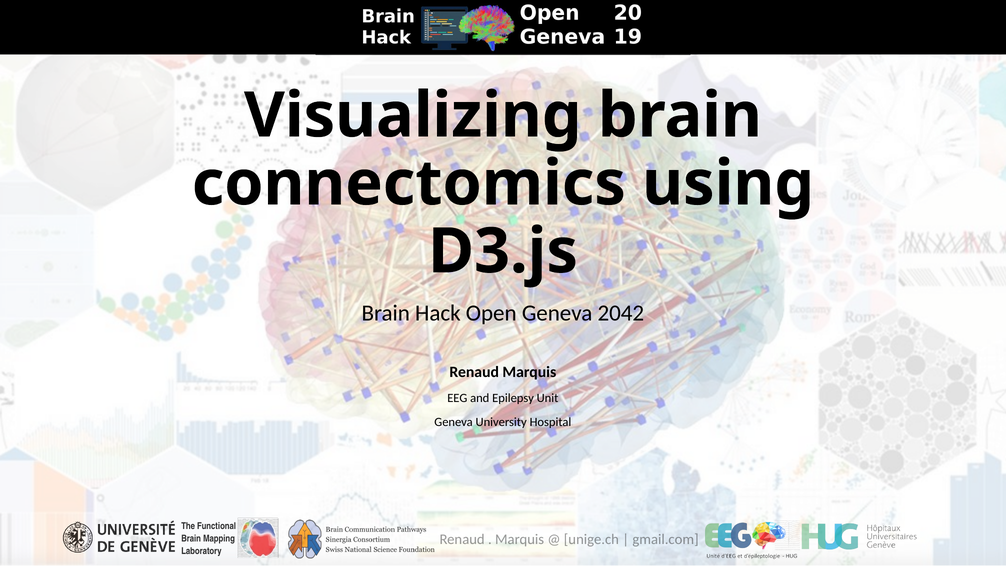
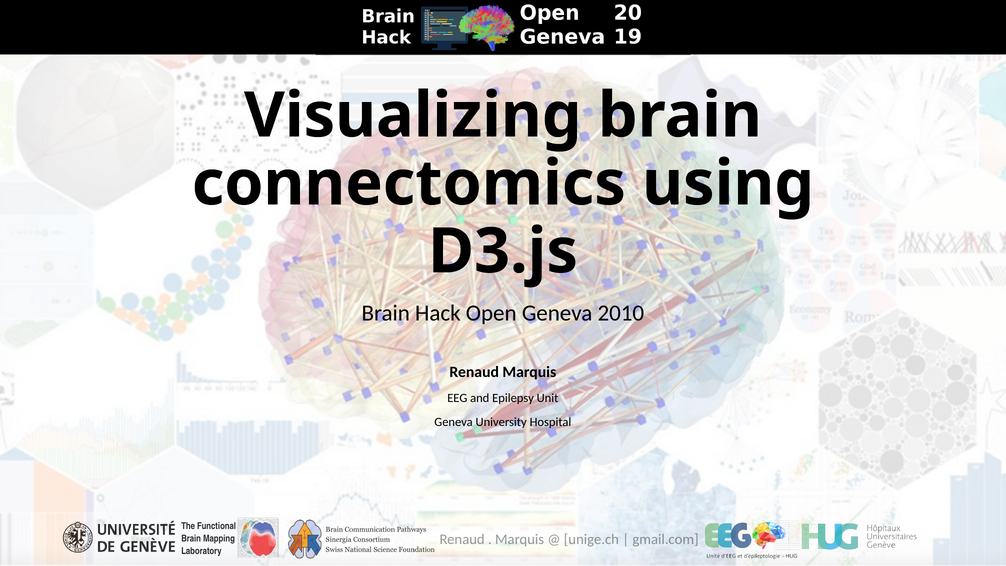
2042: 2042 -> 2010 (621, 313)
